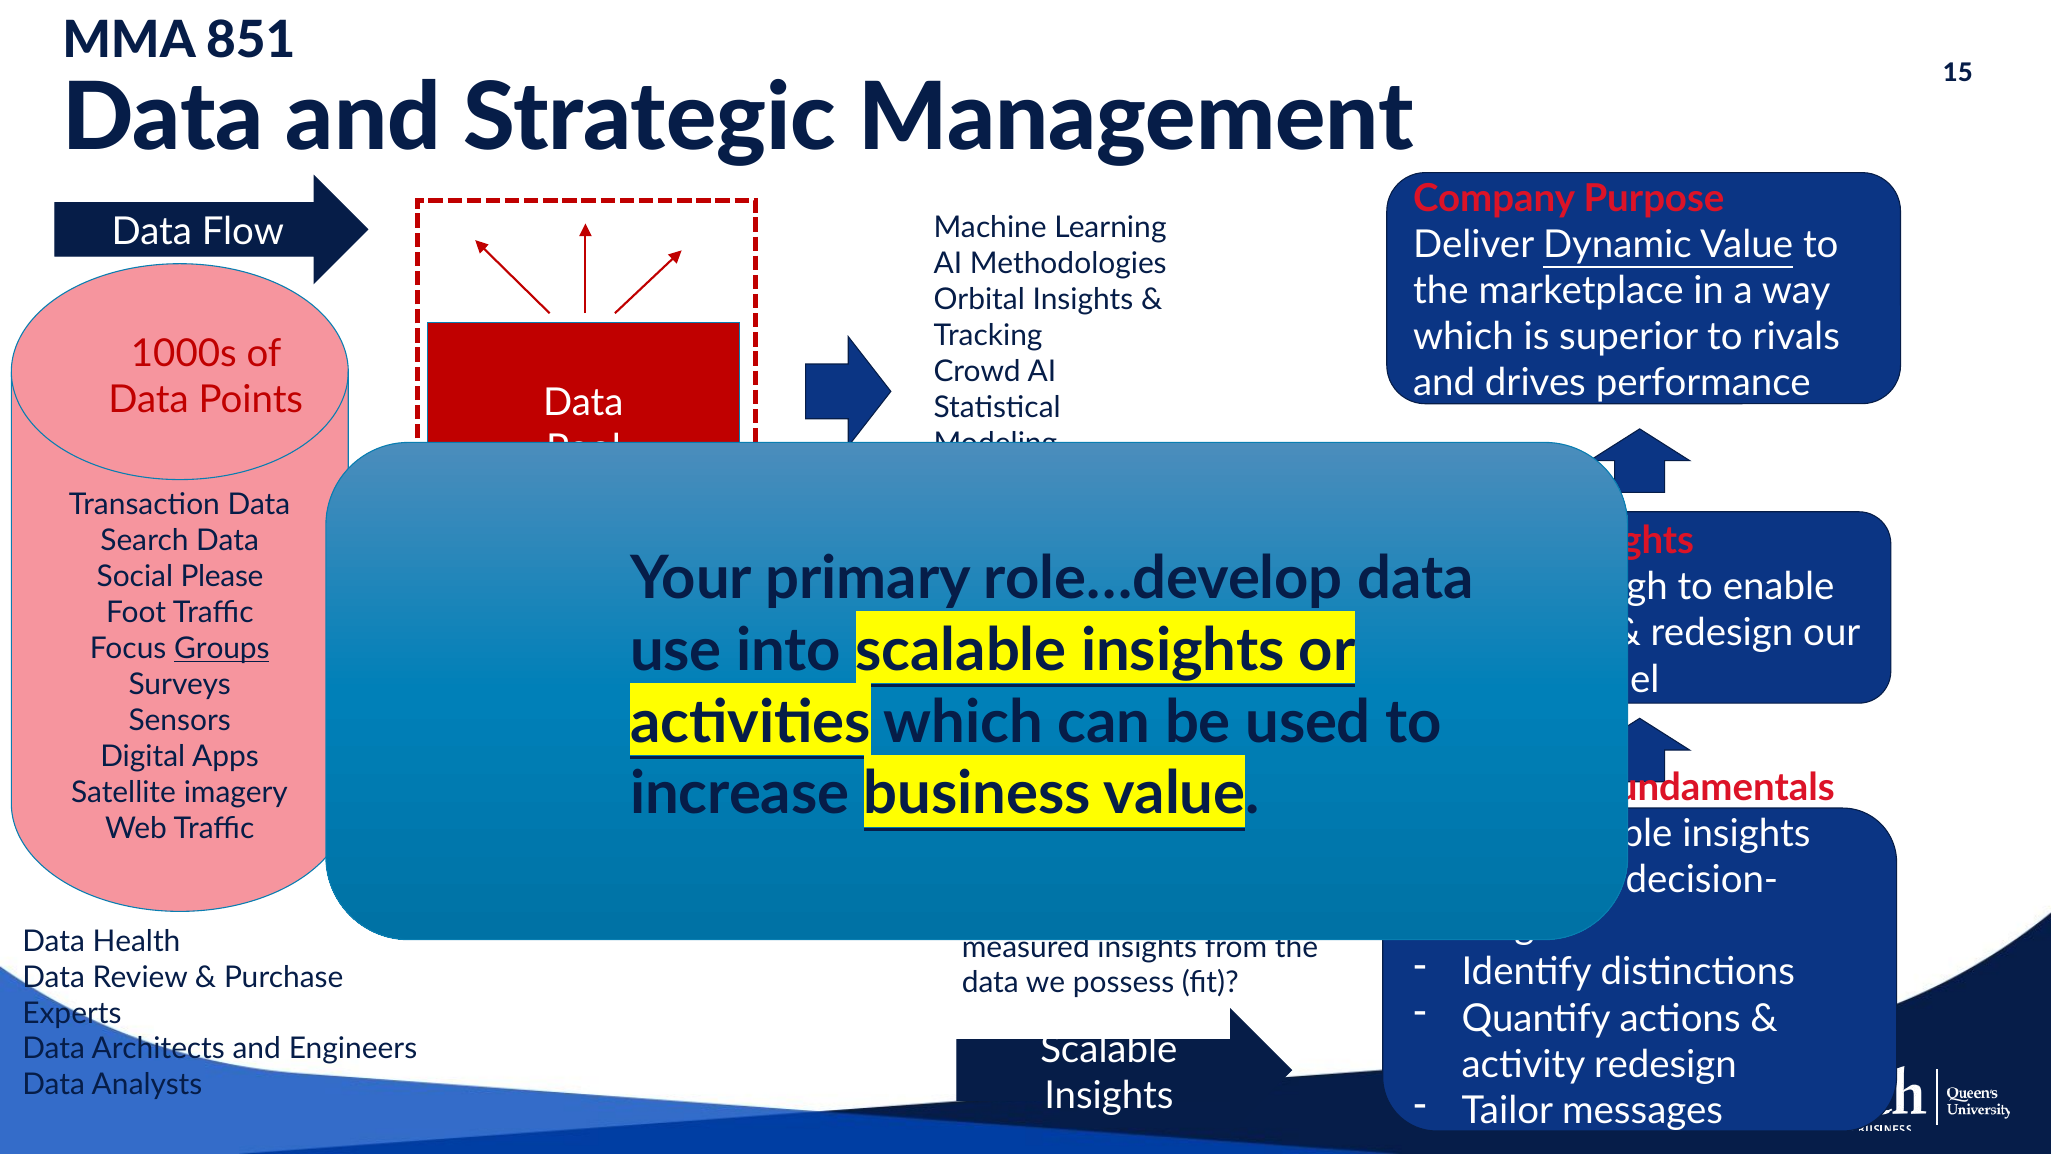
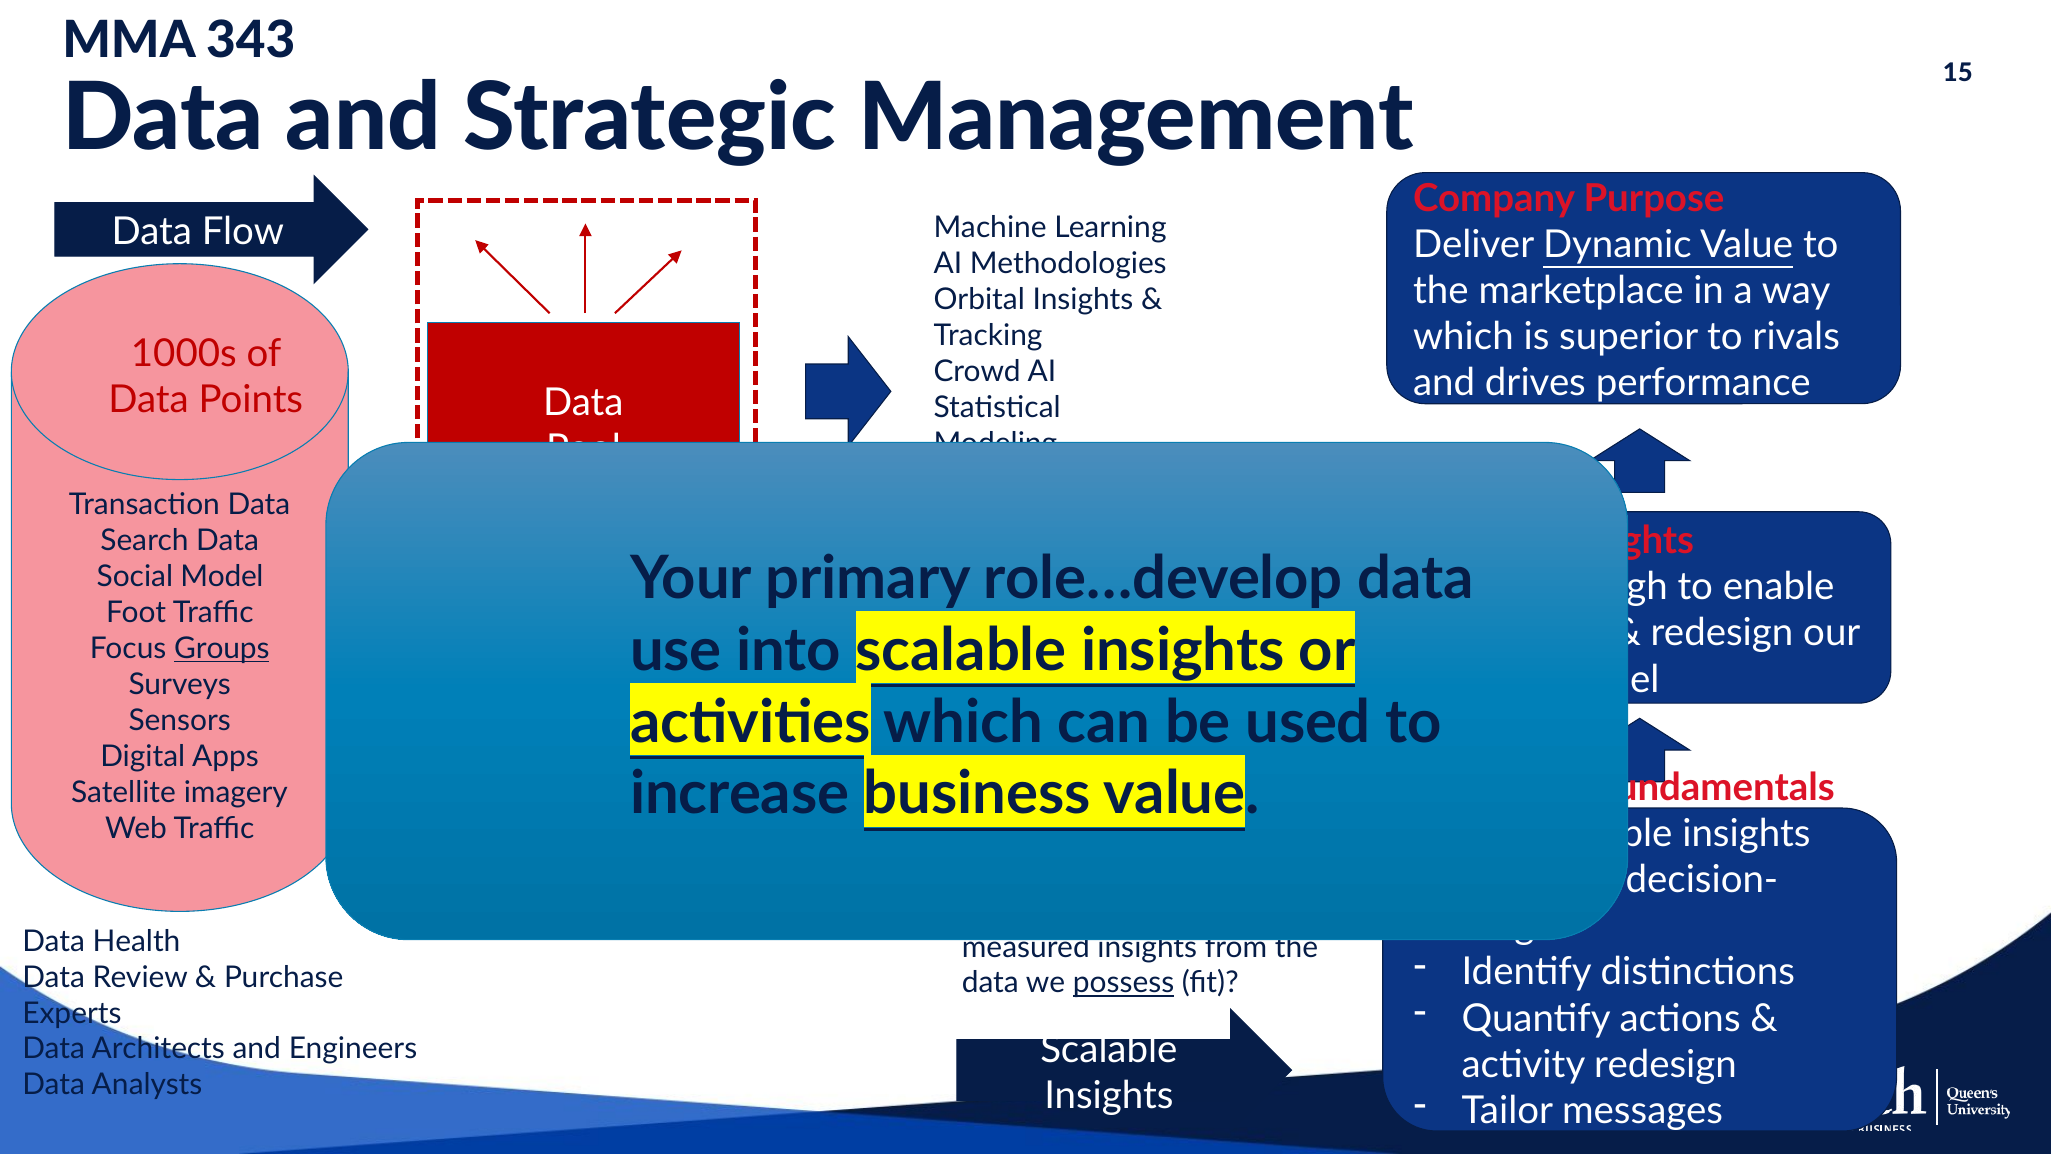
851: 851 -> 343 (251, 40)
Social Please: Please -> Model (222, 577)
possess underline: none -> present (1124, 983)
